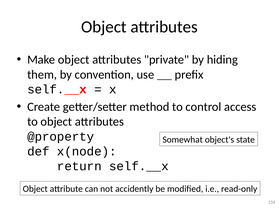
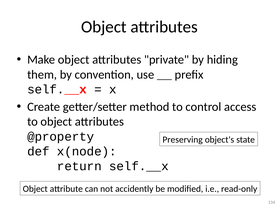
Somewhat: Somewhat -> Preserving (183, 140)
